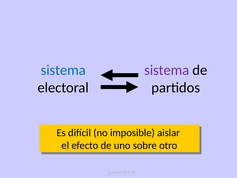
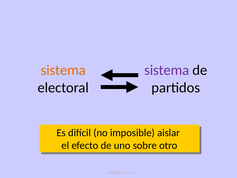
sistema colour: blue -> orange (63, 70)
